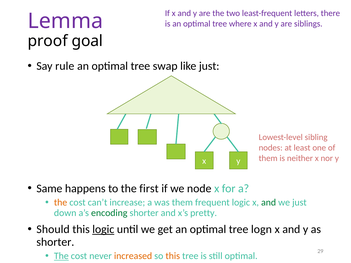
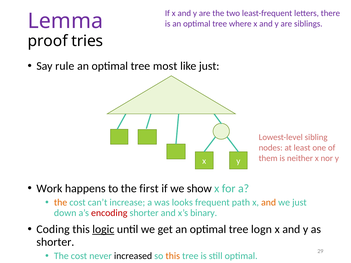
goal: goal -> tries (87, 41)
swap: swap -> most (165, 66)
Same: Same -> Work (49, 189)
node: node -> show (199, 189)
was them: them -> looks (182, 203)
frequent logic: logic -> path (241, 203)
and colour: green -> orange (269, 203)
encoding colour: green -> red (109, 213)
pretty: pretty -> binary (204, 213)
Should: Should -> Coding (53, 230)
The underline: present -> none (61, 256)
increased colour: orange -> black (133, 256)
